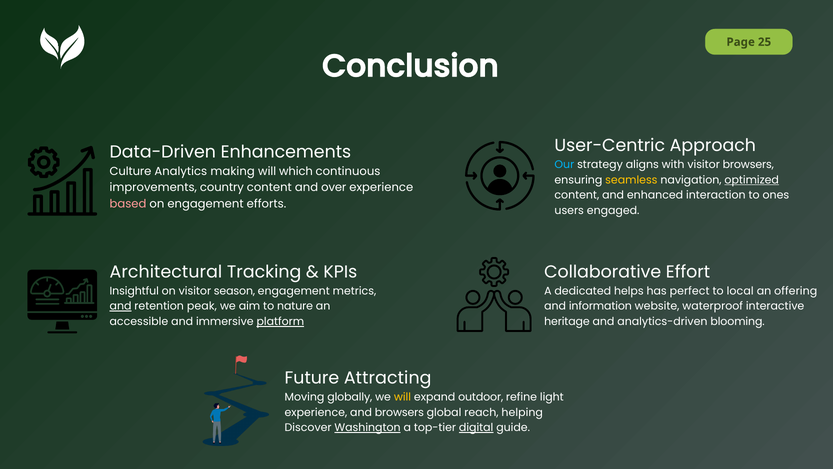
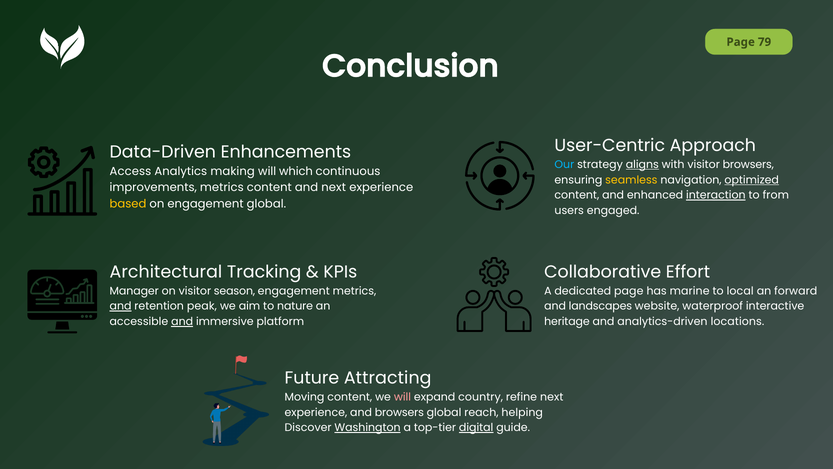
25: 25 -> 79 (765, 42)
aligns underline: none -> present (642, 164)
Culture: Culture -> Access (130, 171)
improvements country: country -> metrics (222, 187)
and over: over -> next (334, 187)
interaction underline: none -> present (716, 195)
ones: ones -> from (776, 195)
based colour: pink -> yellow (128, 204)
engagement efforts: efforts -> global (266, 204)
Insightful: Insightful -> Manager (134, 291)
dedicated helps: helps -> page (629, 291)
perfect: perfect -> marine (690, 291)
offering: offering -> forward (796, 291)
information: information -> landscapes (600, 306)
and underline: none -> present (182, 321)
platform underline: present -> none (280, 321)
blooming: blooming -> locations (737, 321)
Moving globally: globally -> content (350, 397)
will colour: yellow -> pink (402, 397)
outdoor: outdoor -> country (481, 397)
refine light: light -> next (552, 397)
